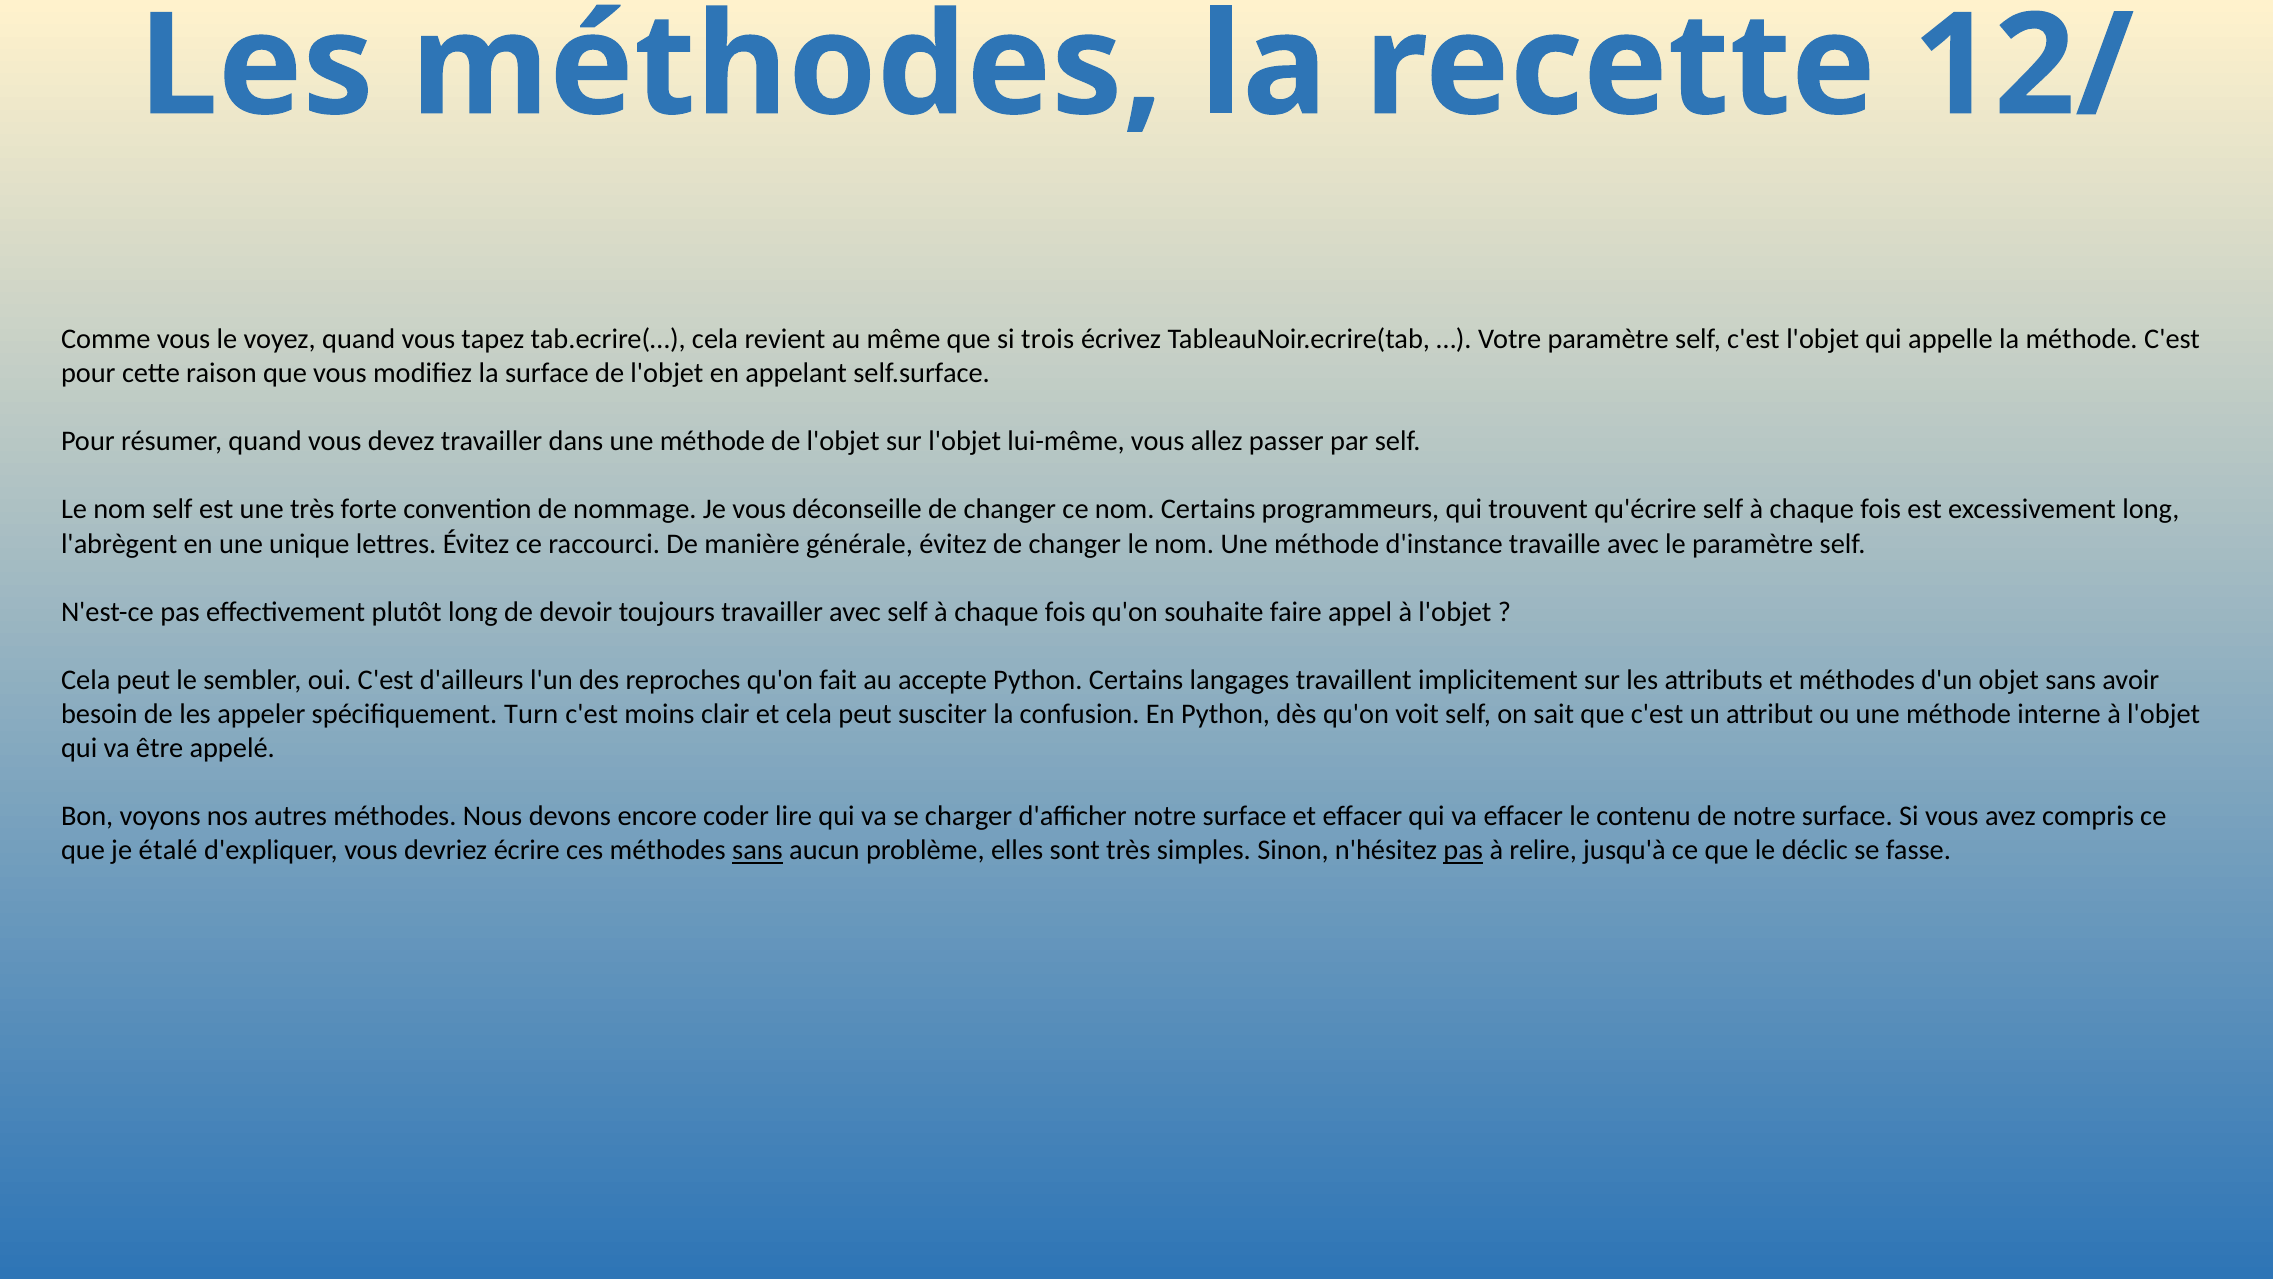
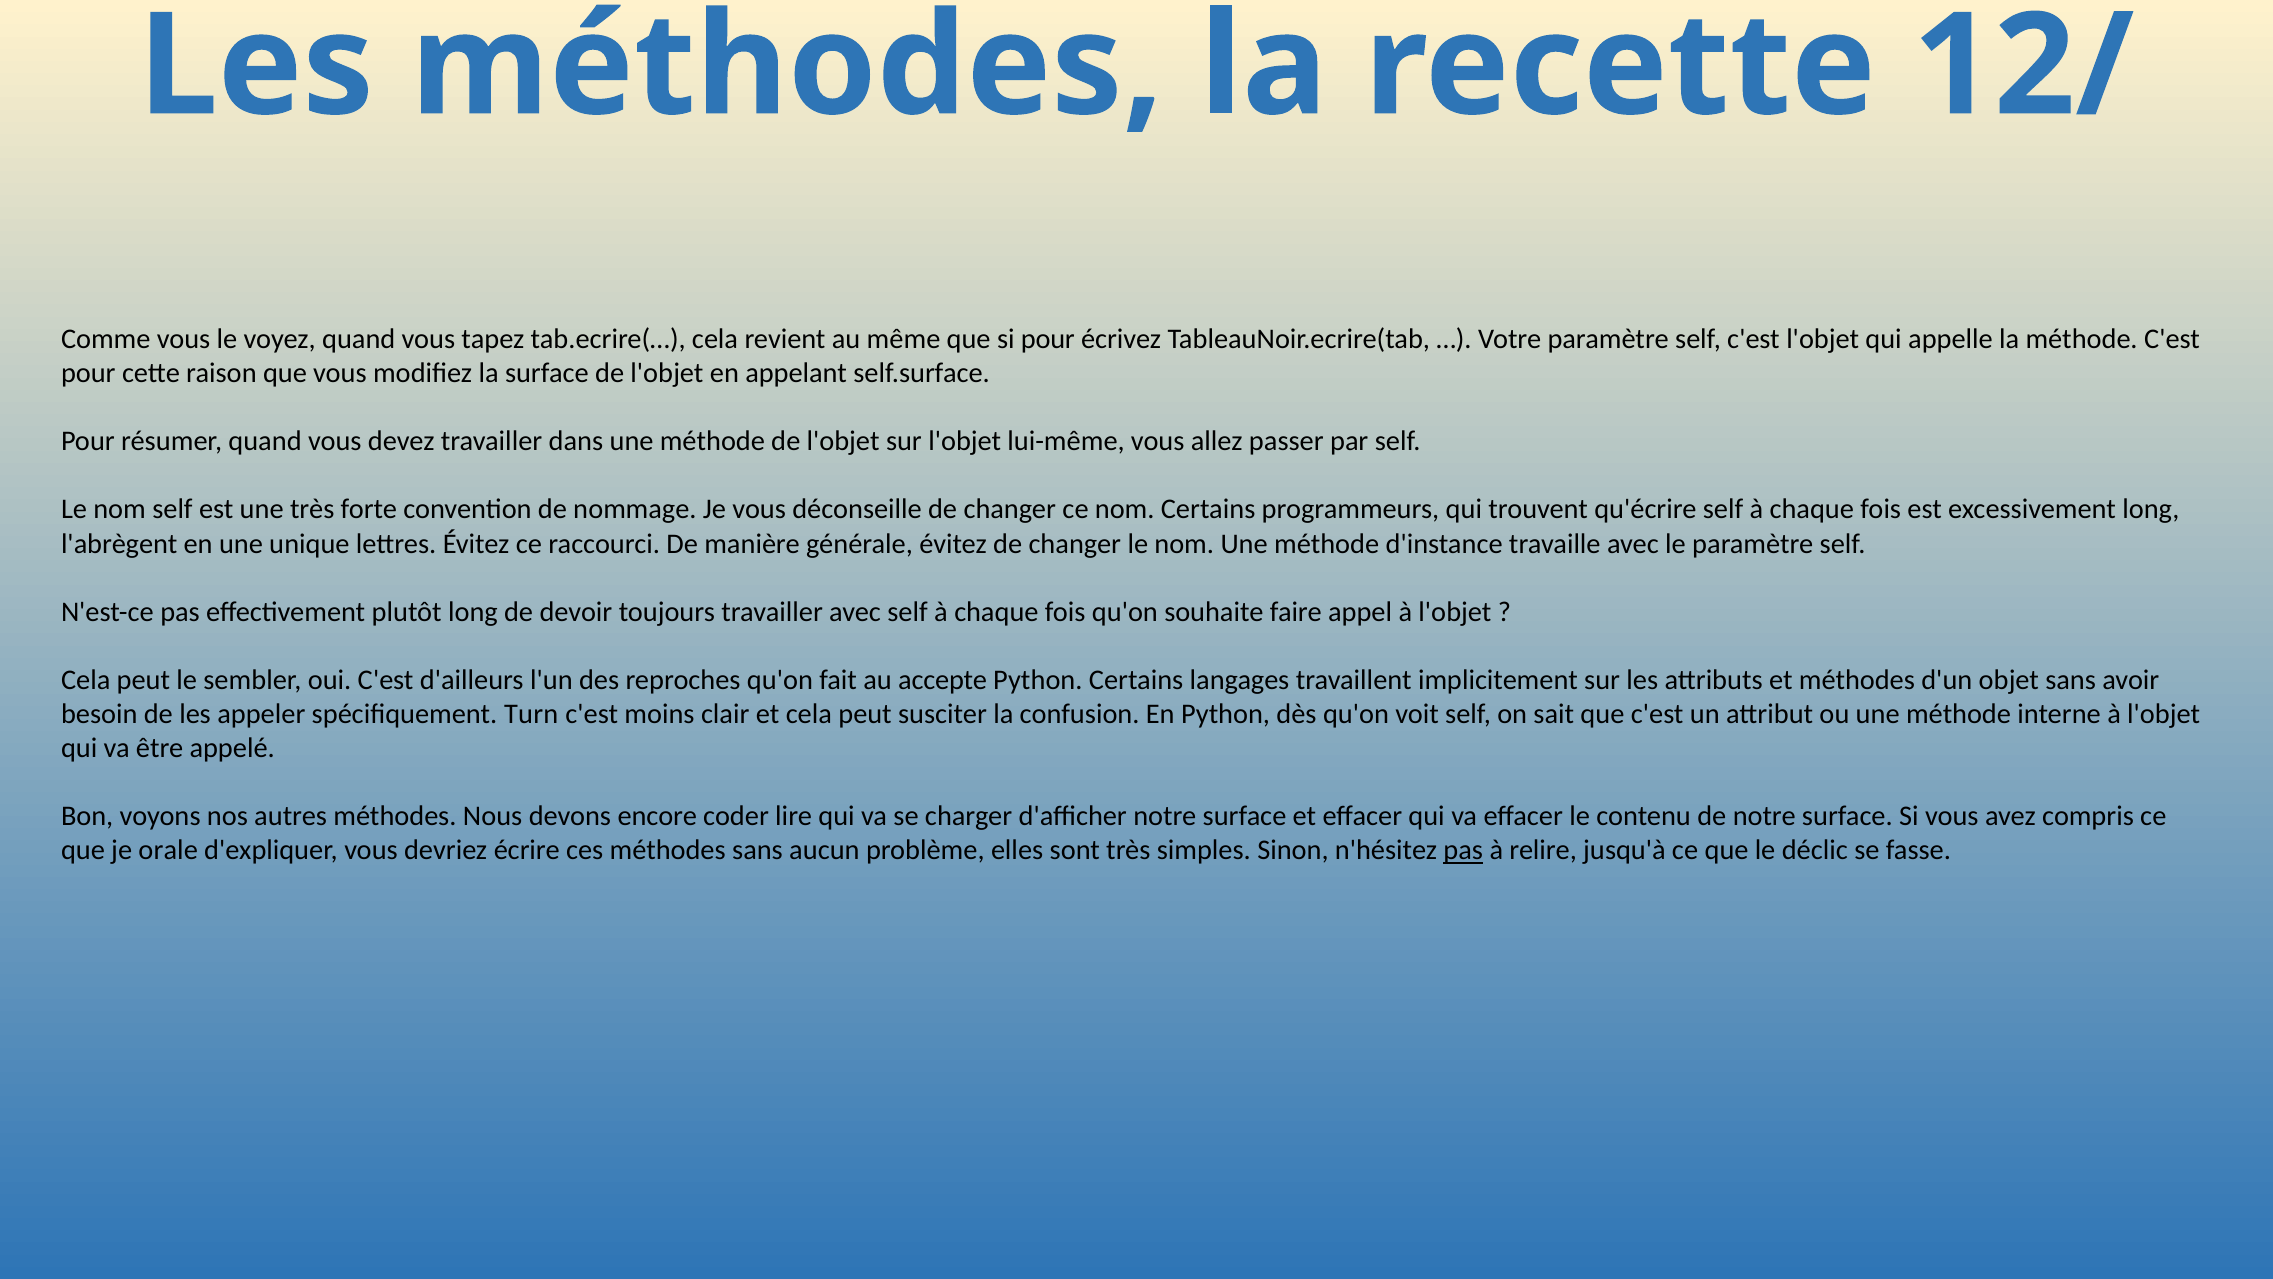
si trois: trois -> pour (1048, 339)
étalé: étalé -> orale (168, 850)
sans underline: present -> none (758, 850)
